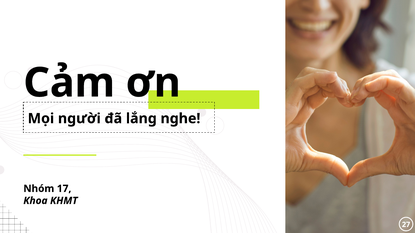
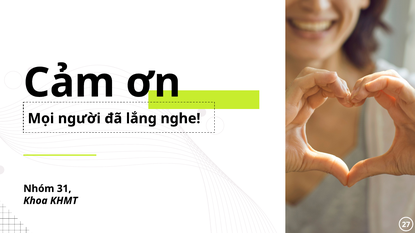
17: 17 -> 31 (64, 189)
